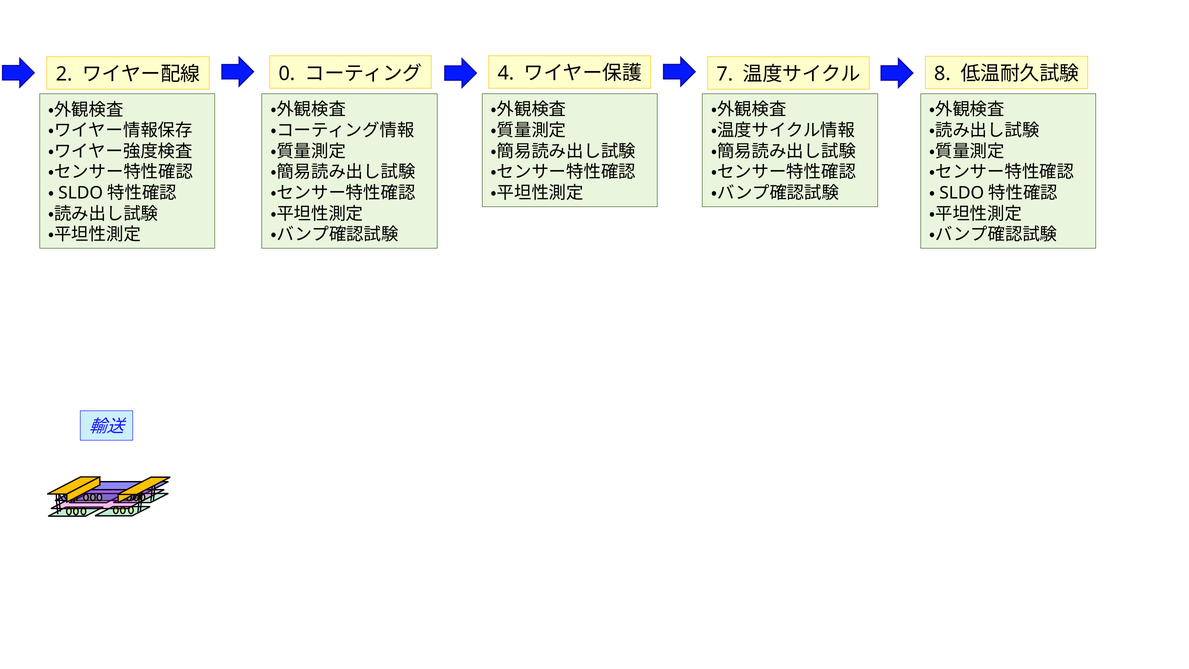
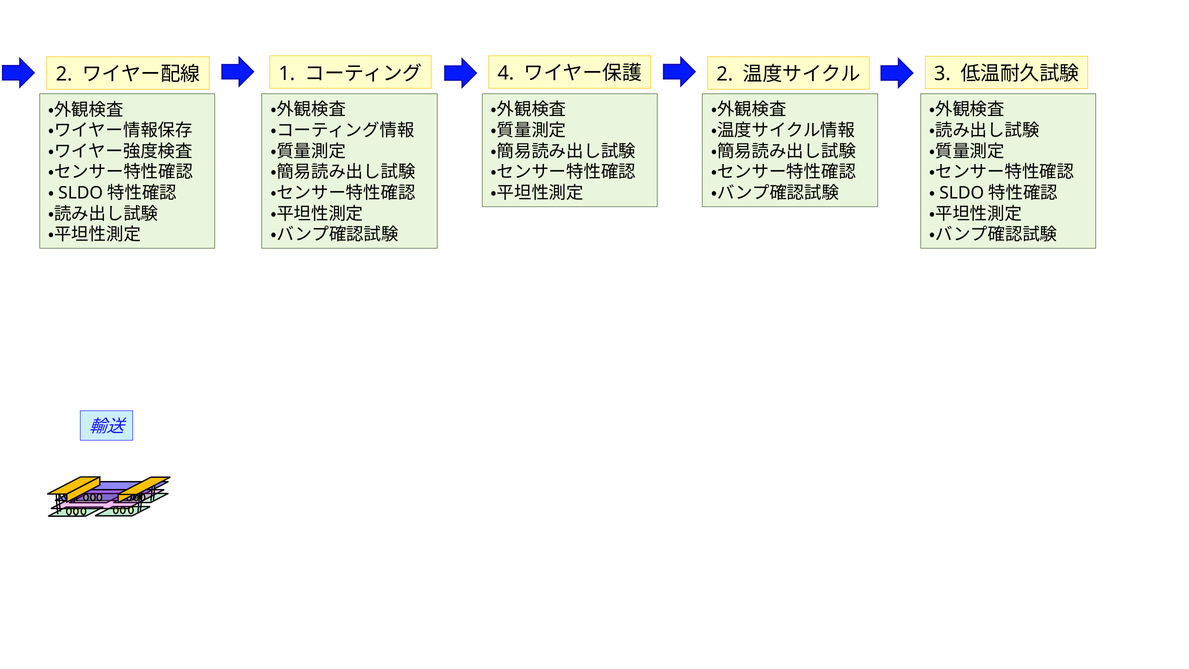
0: 0 -> 1 (287, 74)
7: 7 -> 2 (725, 74)
8: 8 -> 3 (942, 74)
